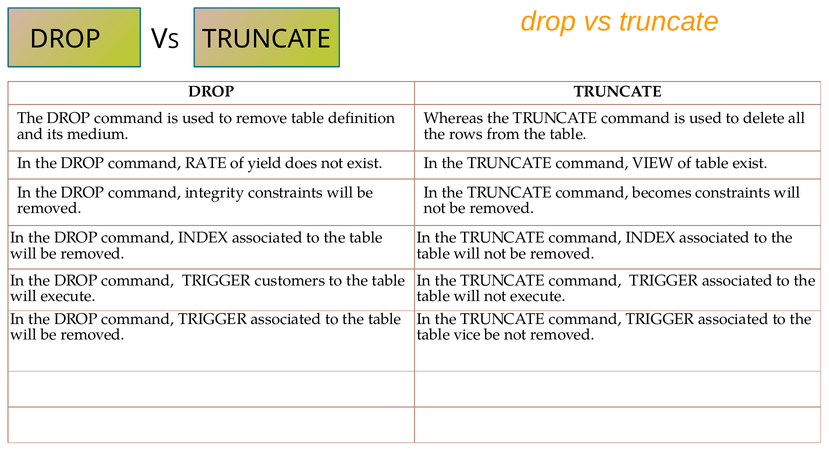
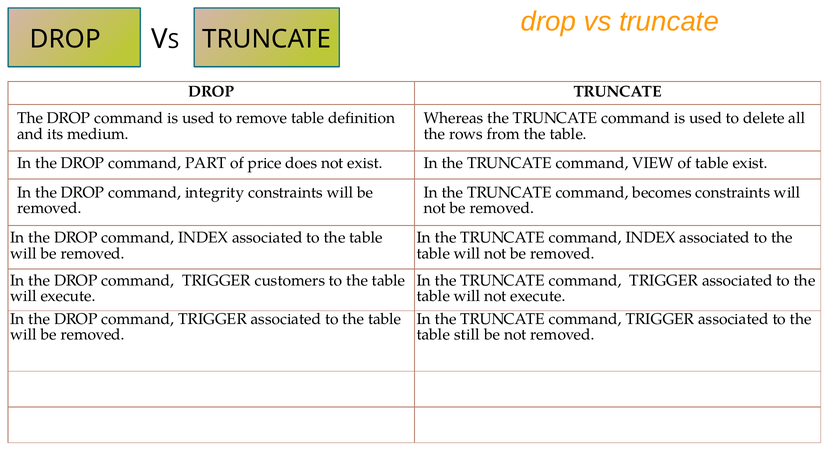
RATE: RATE -> PART (206, 163)
yield: yield -> price (265, 163)
vice: vice -> still (467, 334)
